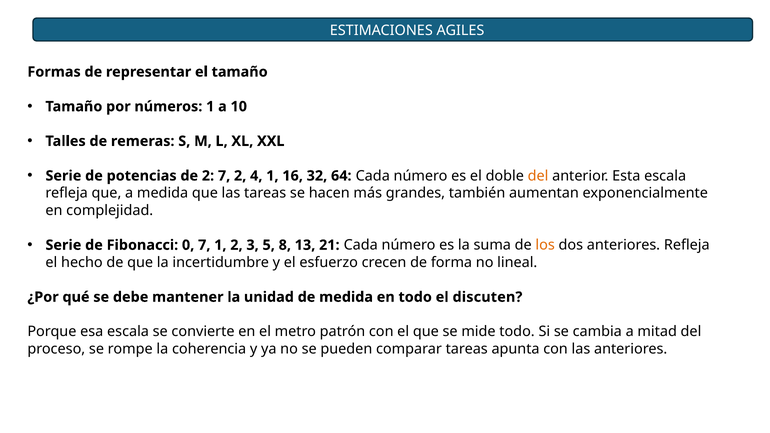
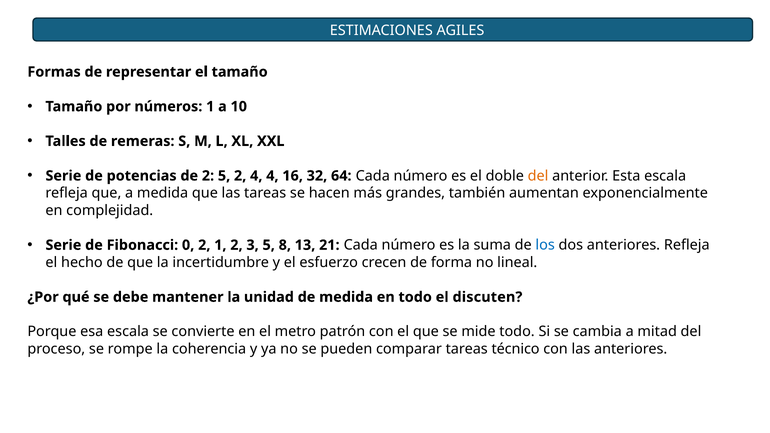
2 7: 7 -> 5 (224, 176)
4 1: 1 -> 4 (272, 176)
0 7: 7 -> 2 (204, 245)
los colour: orange -> blue (545, 245)
apunta: apunta -> técnico (516, 349)
